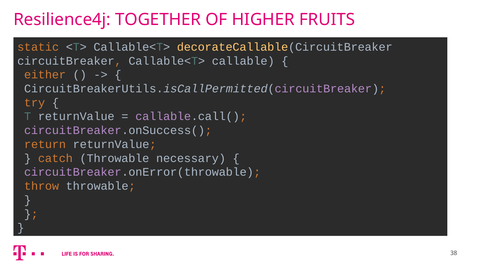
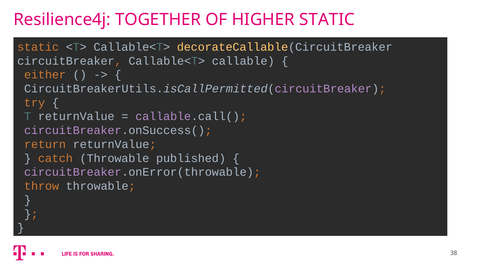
HIGHER FRUITS: FRUITS -> STATIC (327, 20)
necessary: necessary -> published (191, 158)
